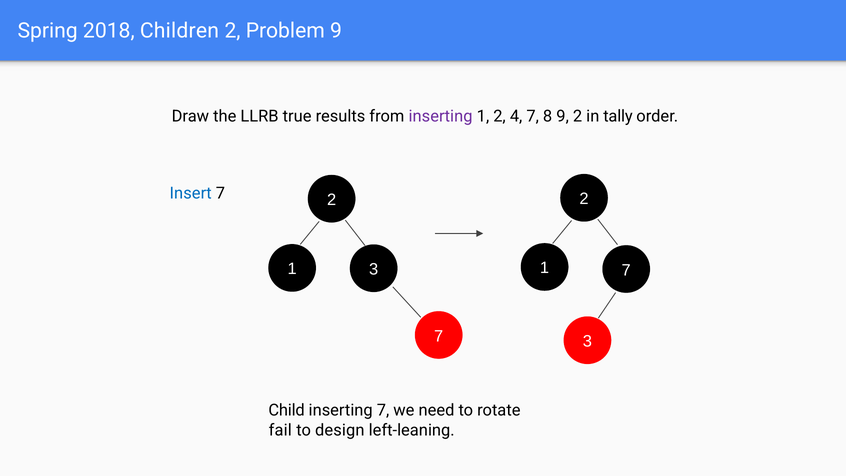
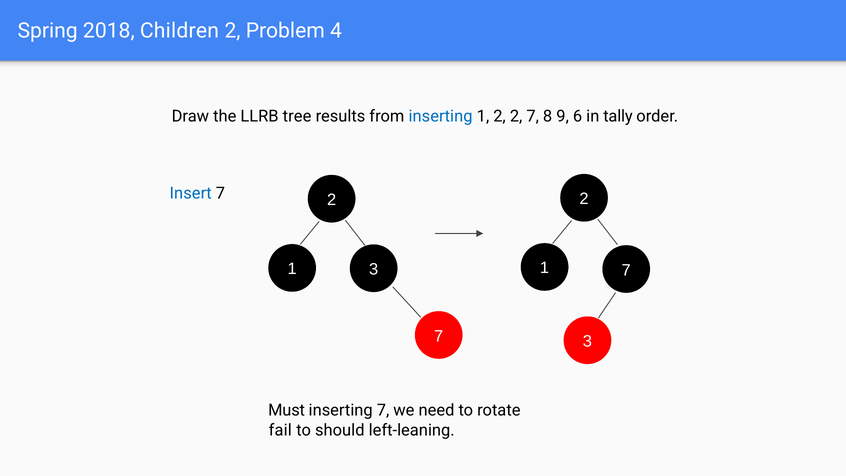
Problem 9: 9 -> 4 (336, 31)
true: true -> tree (297, 116)
inserting colour: purple -> blue (441, 116)
2 4: 4 -> 2 (516, 116)
9 2: 2 -> 6 (578, 116)
Child: Child -> Must (287, 410)
design: design -> should (340, 430)
